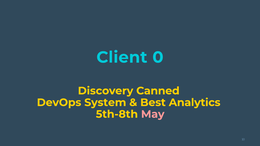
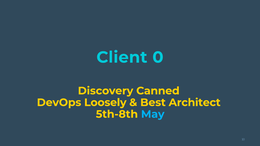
System: System -> Loosely (105, 103)
Analytics: Analytics -> Architect (195, 103)
May colour: pink -> light blue (153, 114)
